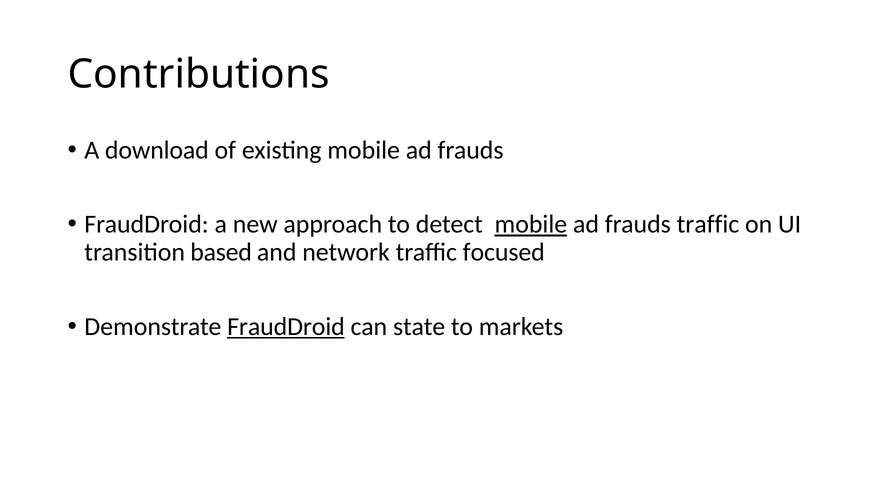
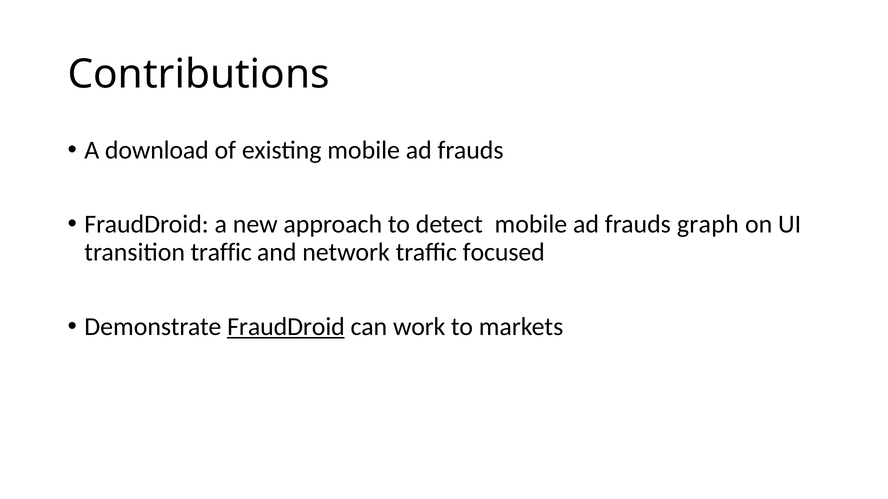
mobile underline: present -> none (531, 225)
frauds traffic: traffic -> graph (708, 225)
transition based: based -> traffic (221, 253)
state: state -> work (419, 327)
